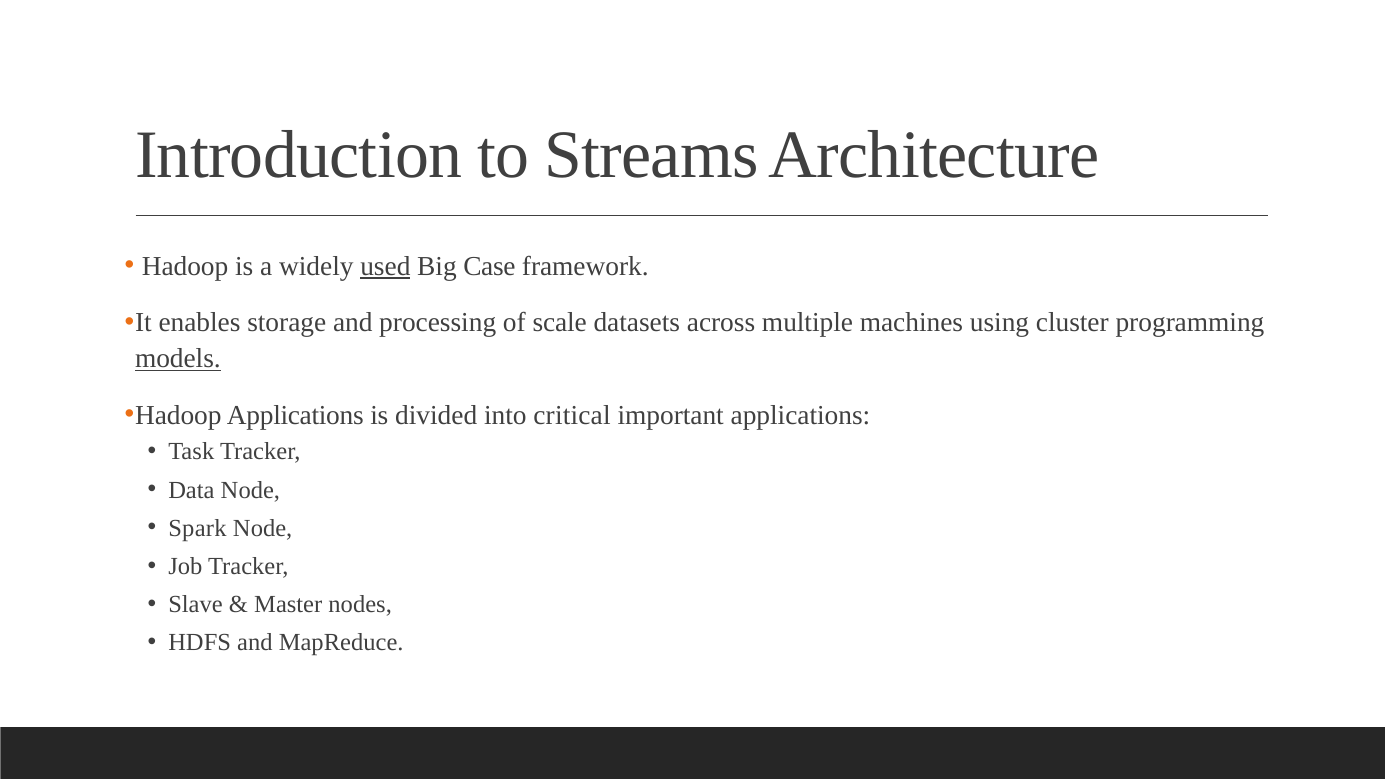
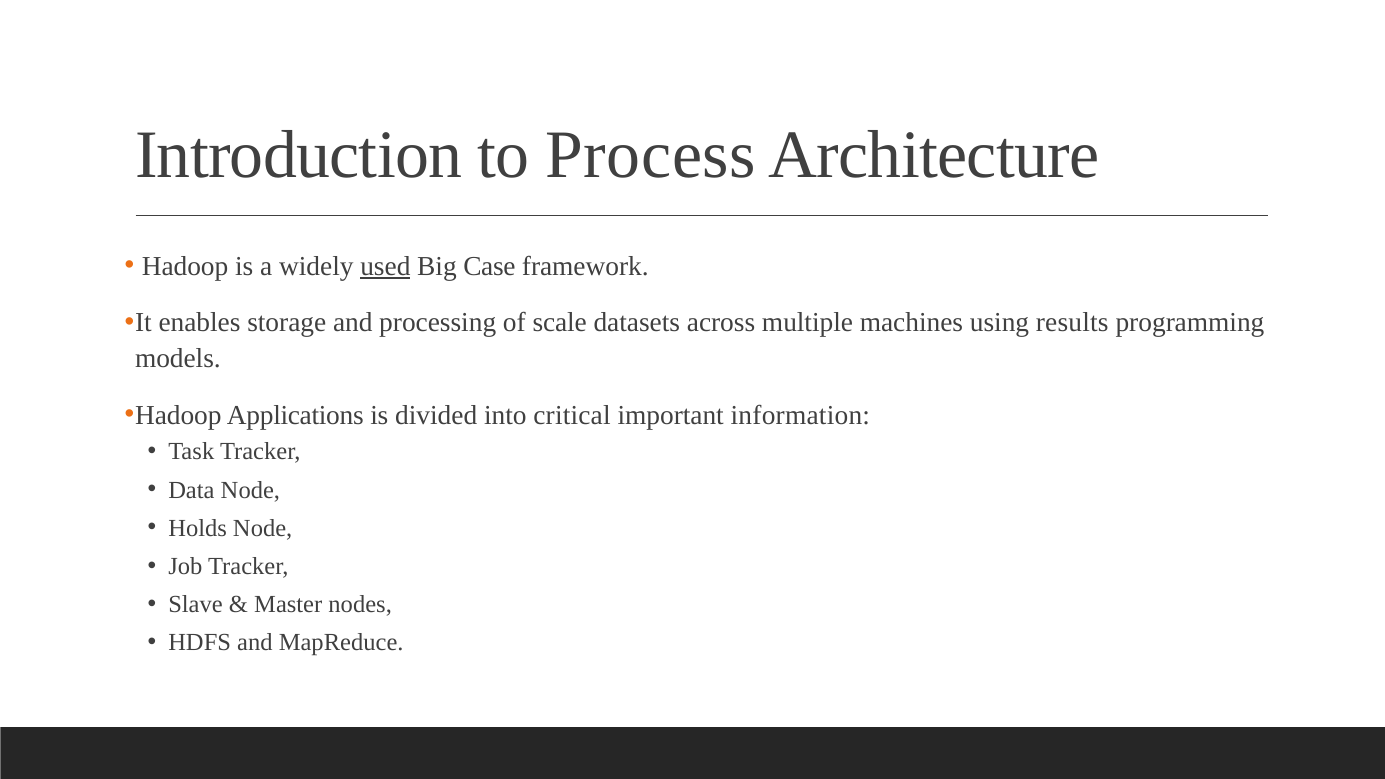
Streams: Streams -> Process (651, 155)
cluster: cluster -> results (1072, 323)
models underline: present -> none (178, 359)
important applications: applications -> information (800, 415)
Spark: Spark -> Holds (198, 528)
